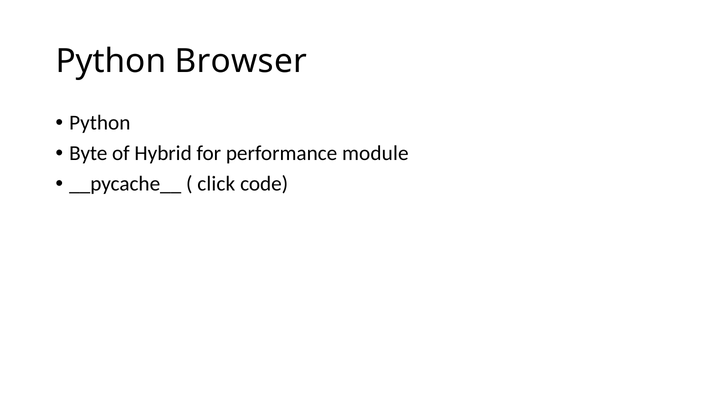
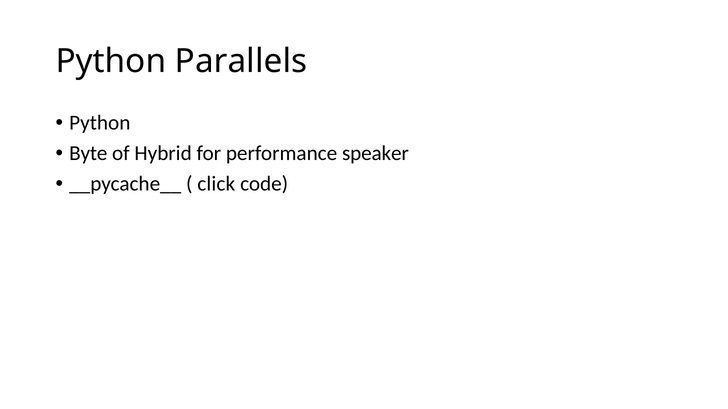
Browser: Browser -> Parallels (241, 61)
module: module -> speaker (375, 154)
